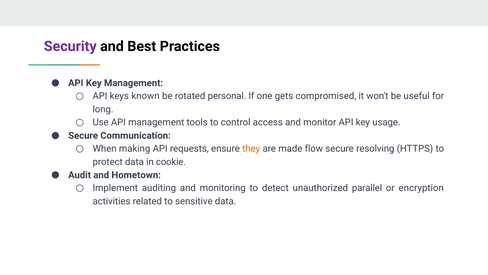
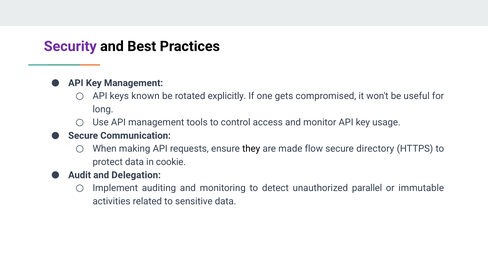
personal: personal -> explicitly (227, 96)
they colour: orange -> black (251, 148)
resolving: resolving -> directory (375, 148)
Hometown: Hometown -> Delegation (136, 175)
encryption: encryption -> immutable (421, 188)
